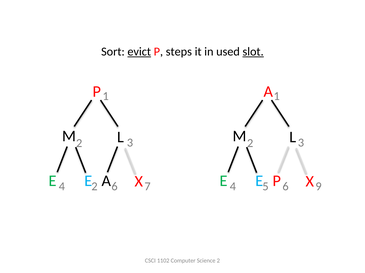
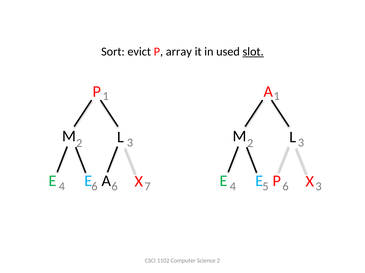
evict underline: present -> none (139, 52)
steps: steps -> array (179, 52)
4 2: 2 -> 6 (95, 187)
5 9: 9 -> 3 (319, 187)
